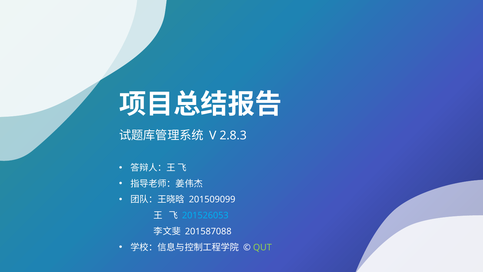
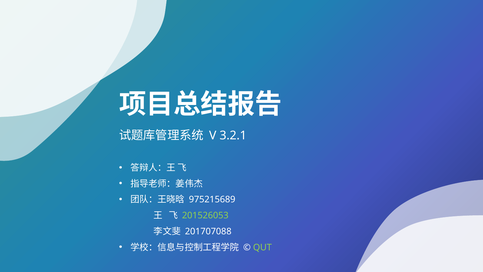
2.8.3: 2.8.3 -> 3.2.1 (233, 135)
201509099: 201509099 -> 975215689 (212, 199)
201526053 colour: light blue -> light green (205, 215)
201587088: 201587088 -> 201707088 (208, 231)
